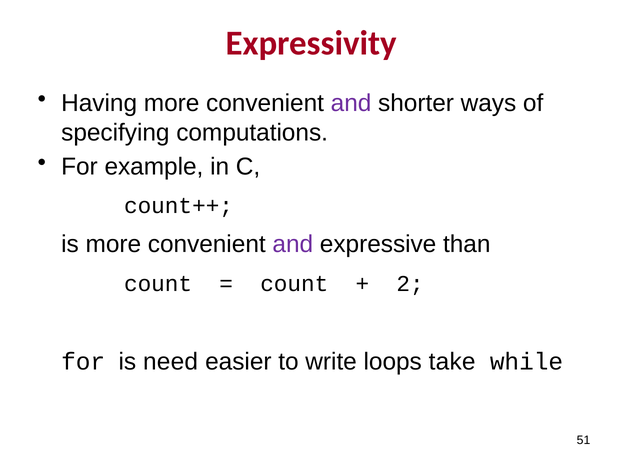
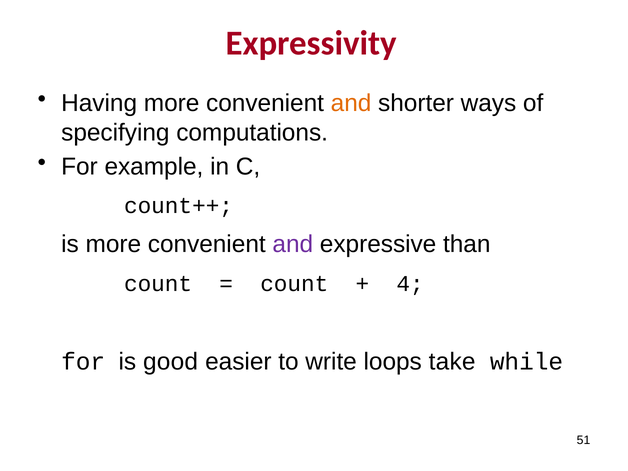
and colour: purple -> orange (351, 103)
2: 2 -> 4 (410, 284)
need: need -> good (171, 362)
